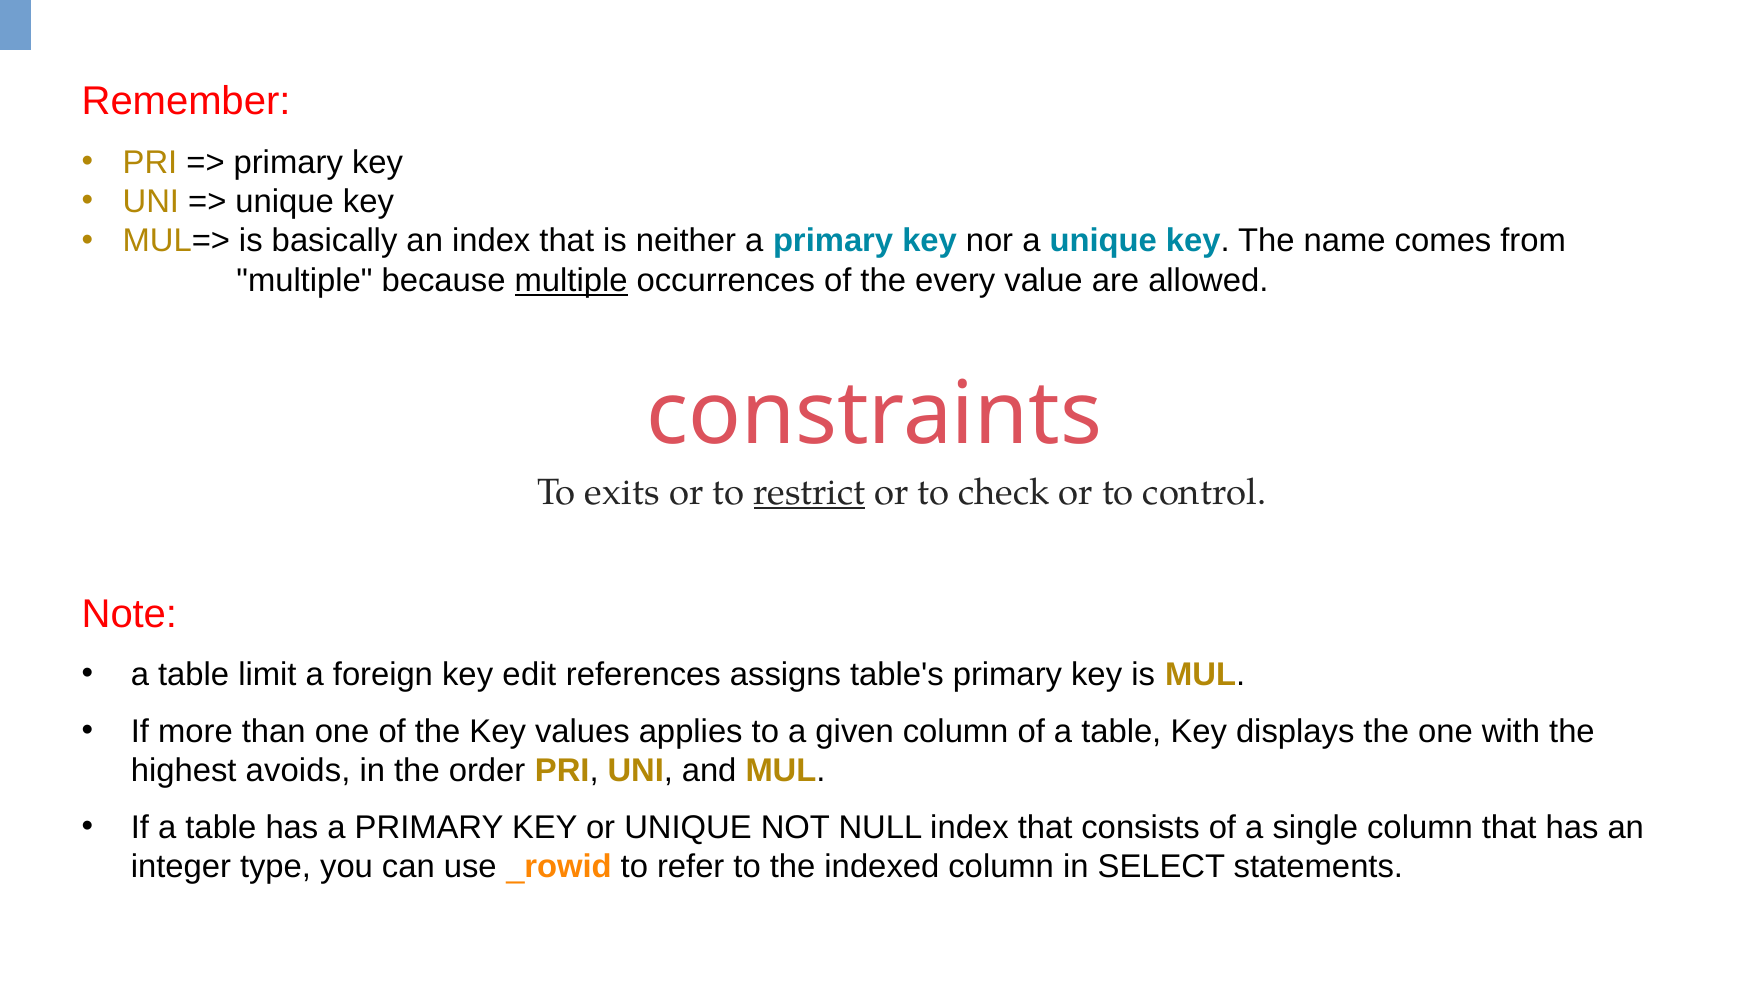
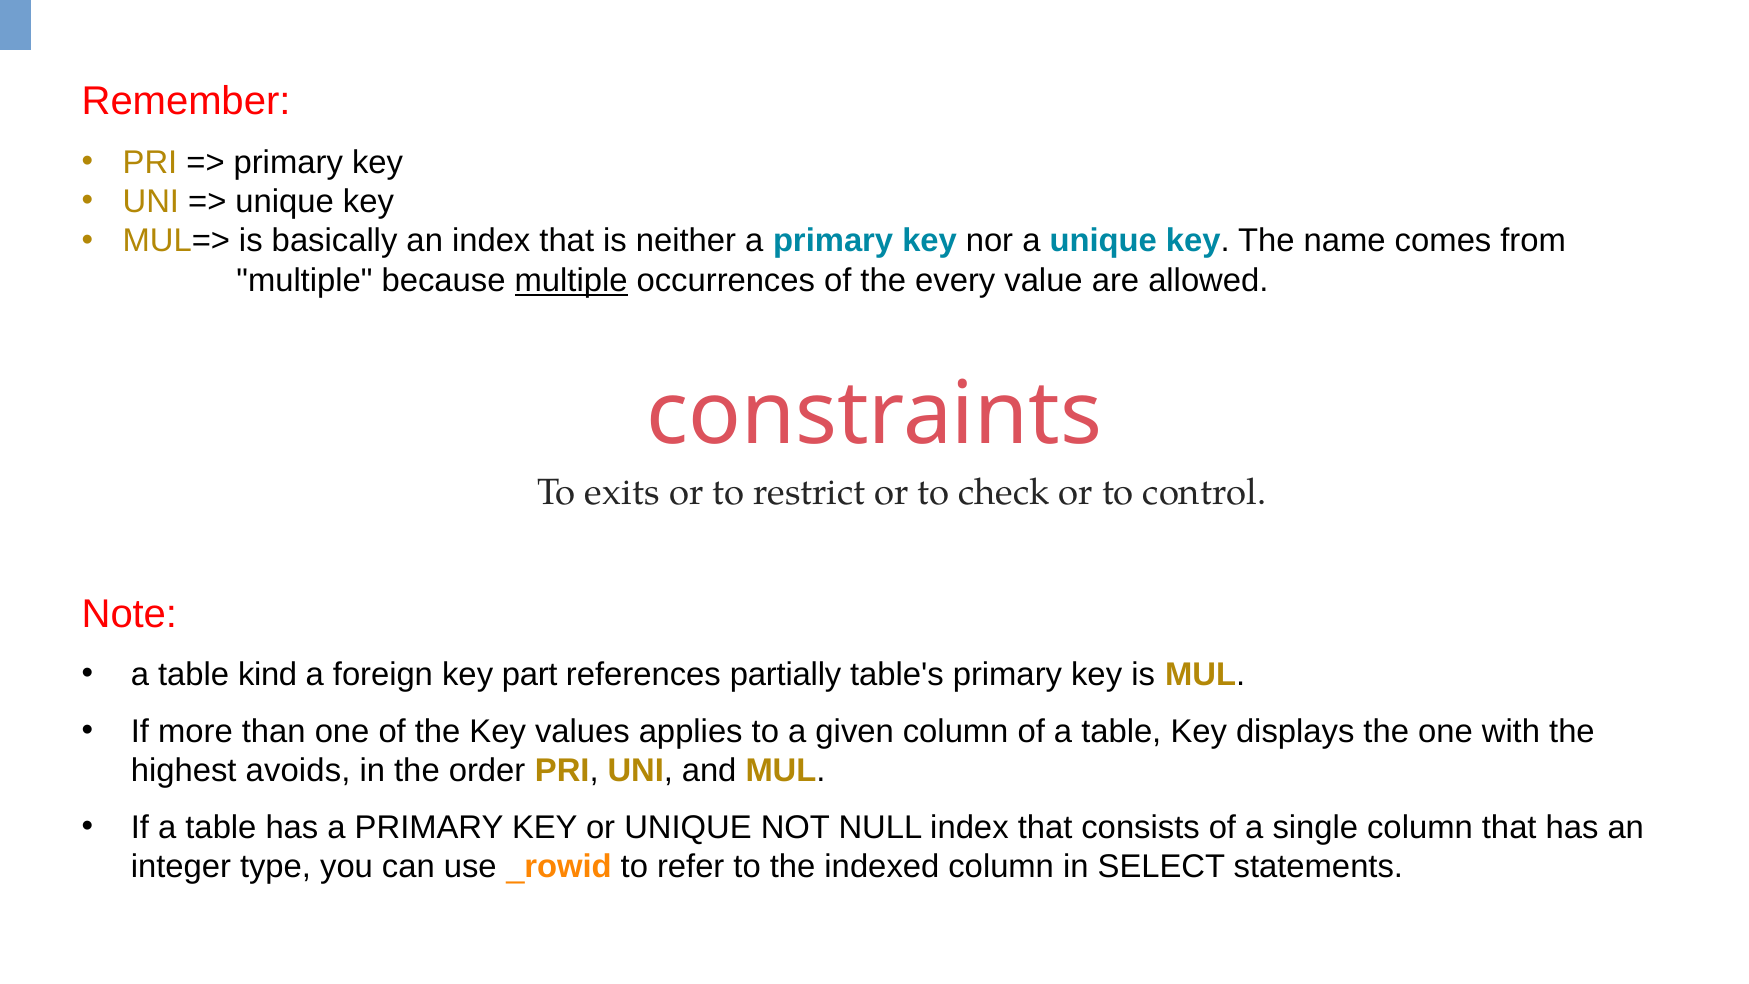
restrict underline: present -> none (809, 492)
limit: limit -> kind (268, 674)
edit: edit -> part (530, 674)
assigns: assigns -> partially (786, 674)
